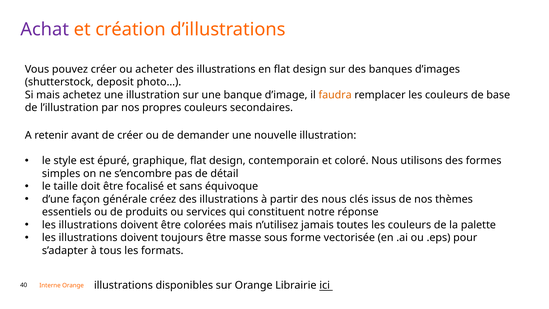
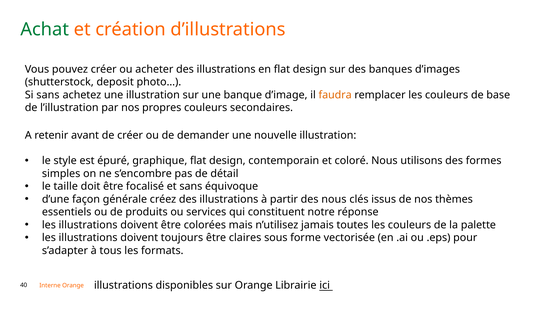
Achat colour: purple -> green (45, 29)
Si mais: mais -> sans (48, 95)
masse: masse -> claires (245, 238)
